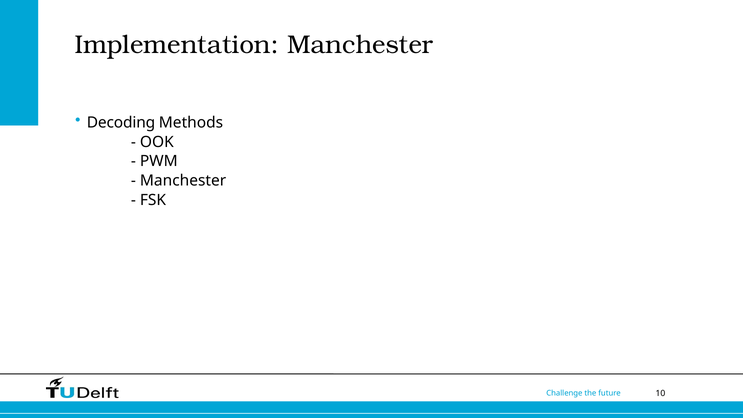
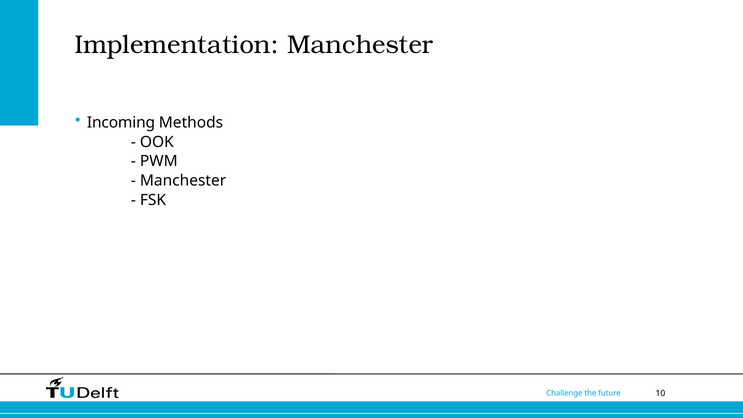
Decoding: Decoding -> Incoming (121, 123)
